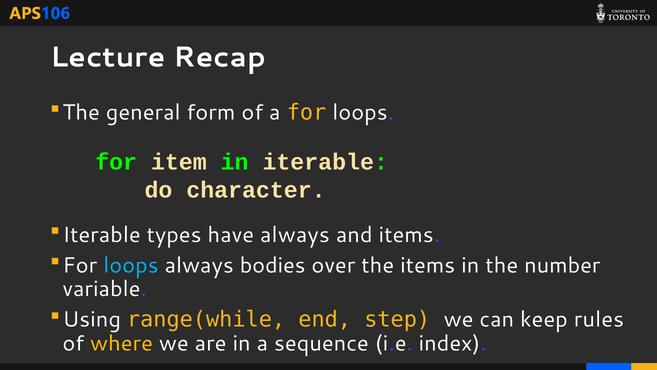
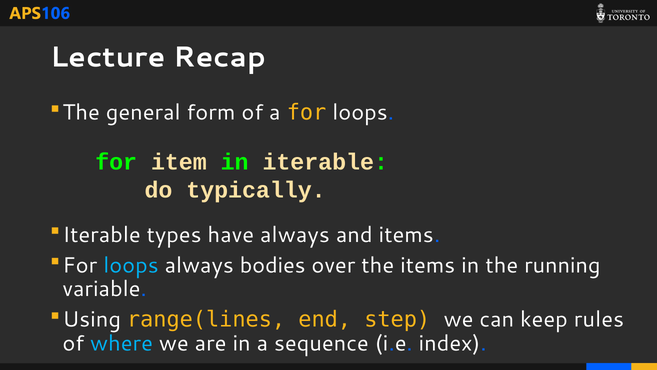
character: character -> typically (256, 190)
number: number -> running (562, 265)
range(while: range(while -> range(lines (206, 319)
where colour: yellow -> light blue (121, 343)
